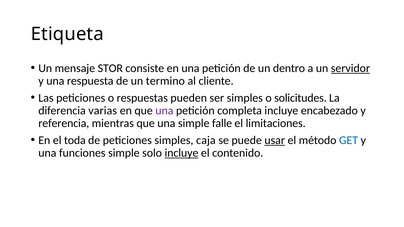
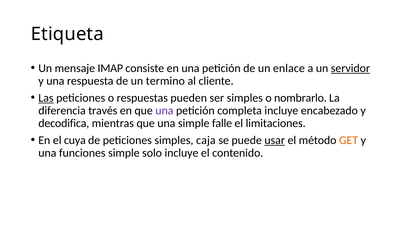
STOR: STOR -> IMAP (110, 68)
dentro: dentro -> enlace (289, 68)
Las underline: none -> present (46, 98)
solicitudes: solicitudes -> nombrarlo (300, 98)
varias: varias -> través (103, 111)
referencia: referencia -> decodifica (64, 123)
toda: toda -> cuya (75, 140)
GET colour: blue -> orange (349, 140)
incluye underline: present -> none (182, 153)
